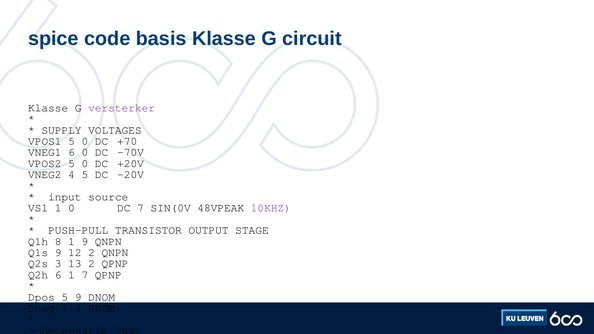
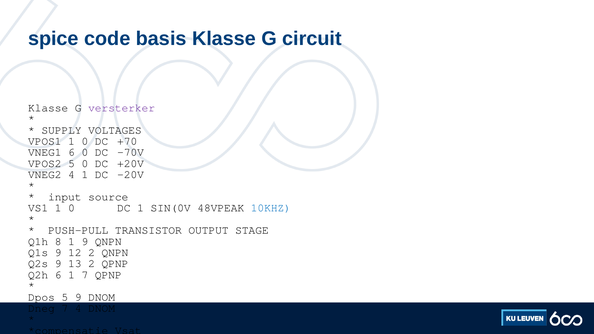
VPOS1 5: 5 -> 1 (71, 141)
4 5: 5 -> 1 (85, 175)
DC 7: 7 -> 1 (141, 208)
10KHZ colour: purple -> blue (271, 208)
Q2s 3: 3 -> 9 (58, 264)
